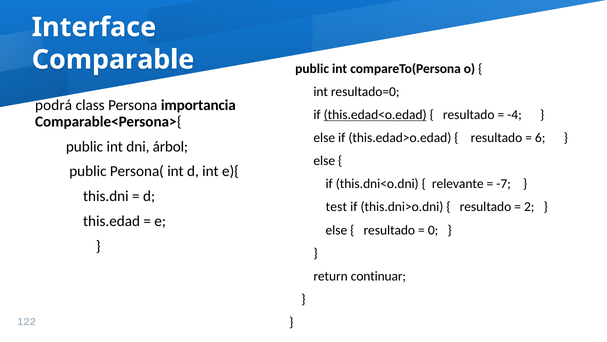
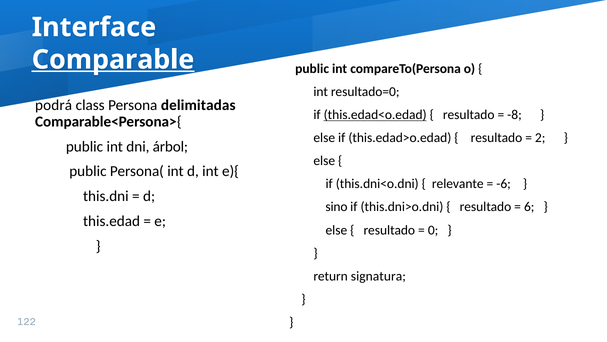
Comparable underline: none -> present (113, 60)
importancia: importancia -> delimitadas (198, 105)
-4: -4 -> -8 (515, 115)
6: 6 -> 2 (540, 138)
-7: -7 -> -6 (504, 184)
test: test -> sino (336, 207)
2: 2 -> 6 (529, 207)
continuar: continuar -> signatura (378, 276)
